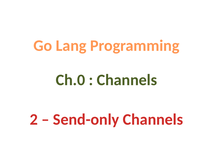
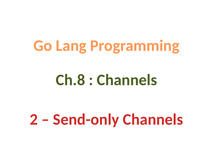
Ch.0: Ch.0 -> Ch.8 (70, 80)
